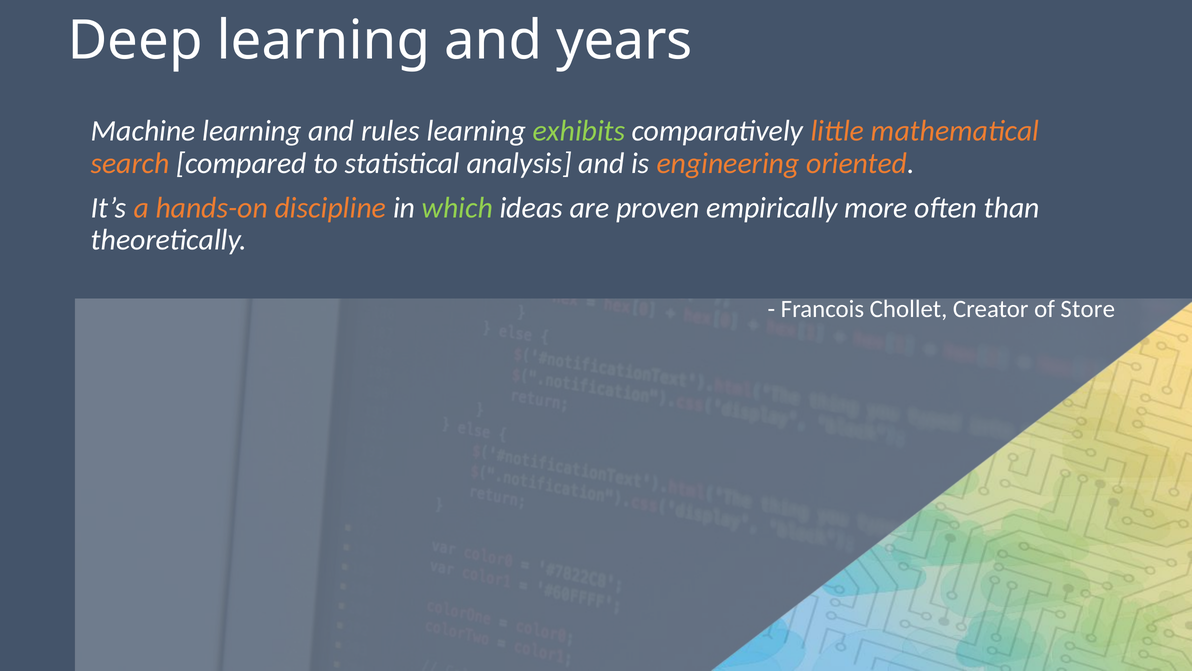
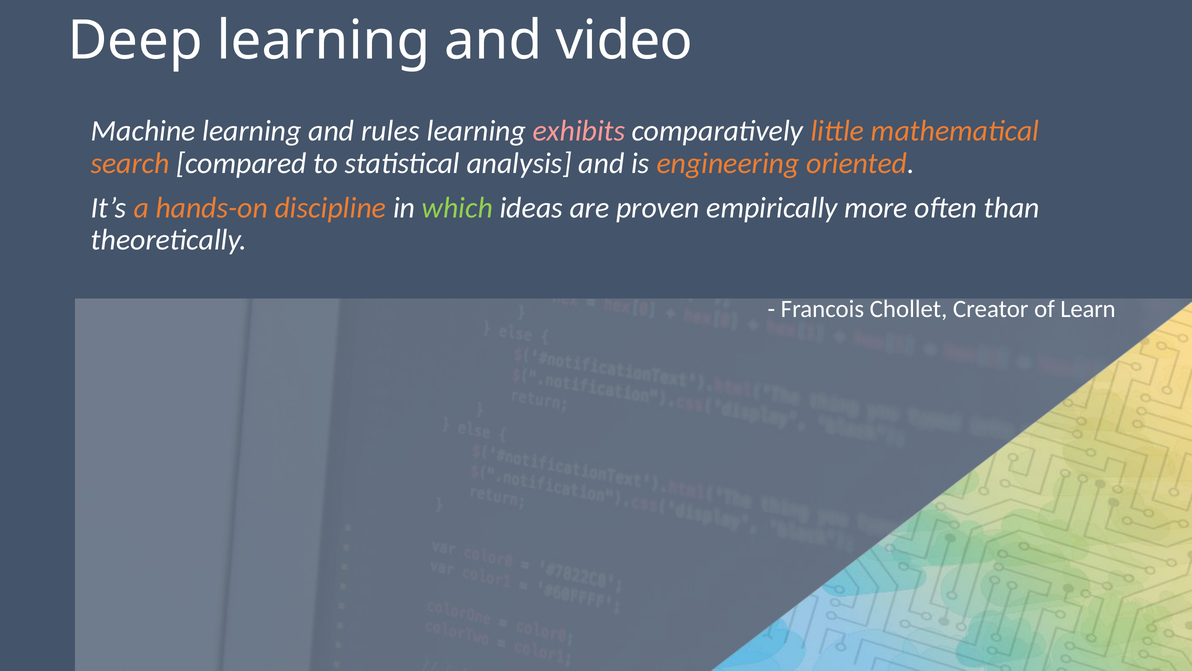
years: years -> video (624, 41)
exhibits colour: light green -> pink (579, 131)
Store: Store -> Learn (1088, 309)
